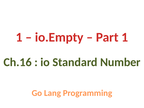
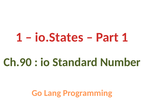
io.Empty: io.Empty -> io.States (59, 37)
Ch.16: Ch.16 -> Ch.90 (18, 62)
